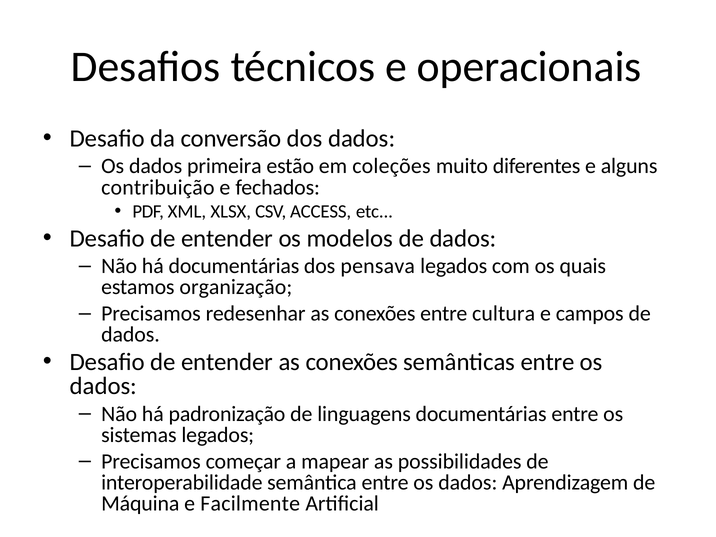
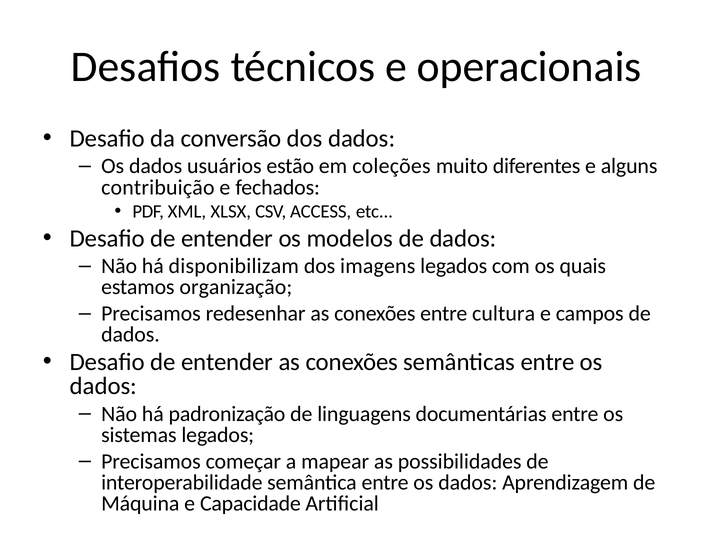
primeira: primeira -> usuários (224, 166)
há documentárias: documentárias -> disponibilizam (234, 266)
pensava: pensava -> imagens (378, 266)
Facilmente: Facilmente -> Capacidade (250, 504)
